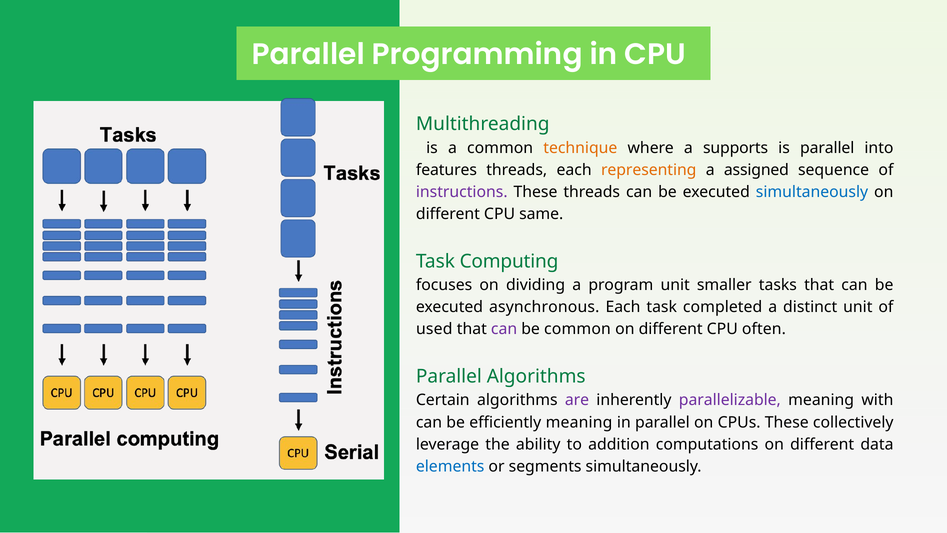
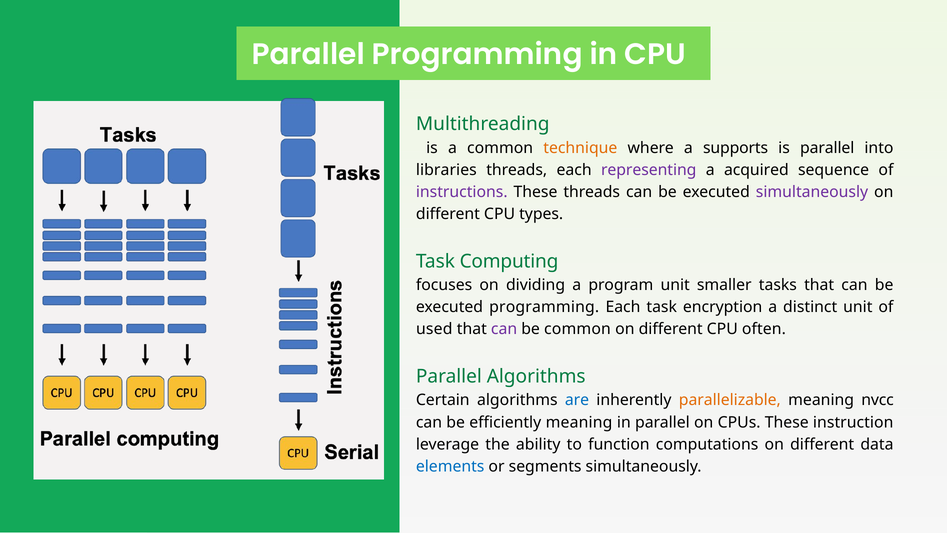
features: features -> libraries (446, 170)
representing colour: orange -> purple (649, 170)
assigned: assigned -> acquired (756, 170)
simultaneously colour: blue -> purple (812, 192)
same: same -> types (541, 214)
executed asynchronous: asynchronous -> programming (544, 307)
completed: completed -> encryption (723, 307)
are colour: purple -> blue (577, 400)
parallelizable colour: purple -> orange (730, 400)
with: with -> nvcc (878, 400)
collectively: collectively -> instruction (853, 422)
addition: addition -> function (619, 444)
